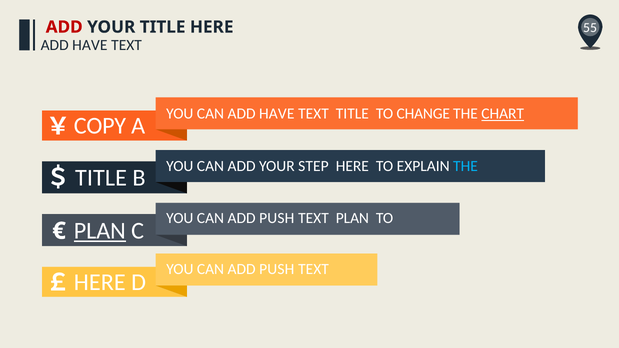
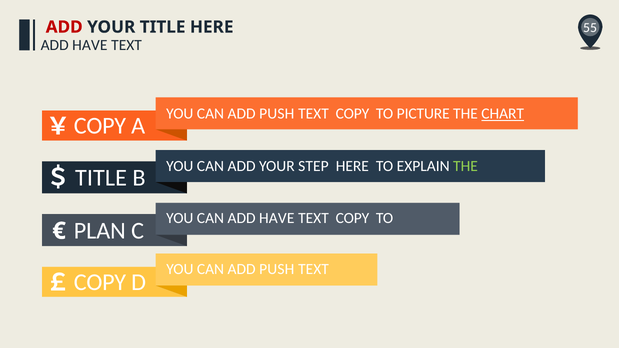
HAVE: HAVE -> PUSH (277, 114)
TITLE: TITLE -> COPY (352, 114)
CHANGE: CHANGE -> PICTURE (423, 114)
THE colour: light blue -> light green (465, 166)
PUSH: PUSH -> HAVE (277, 218)
PLAN: PLAN -> COPY (352, 218)
PLAN underline: present -> none (100, 231)
HERE: HERE -> COPY (100, 283)
